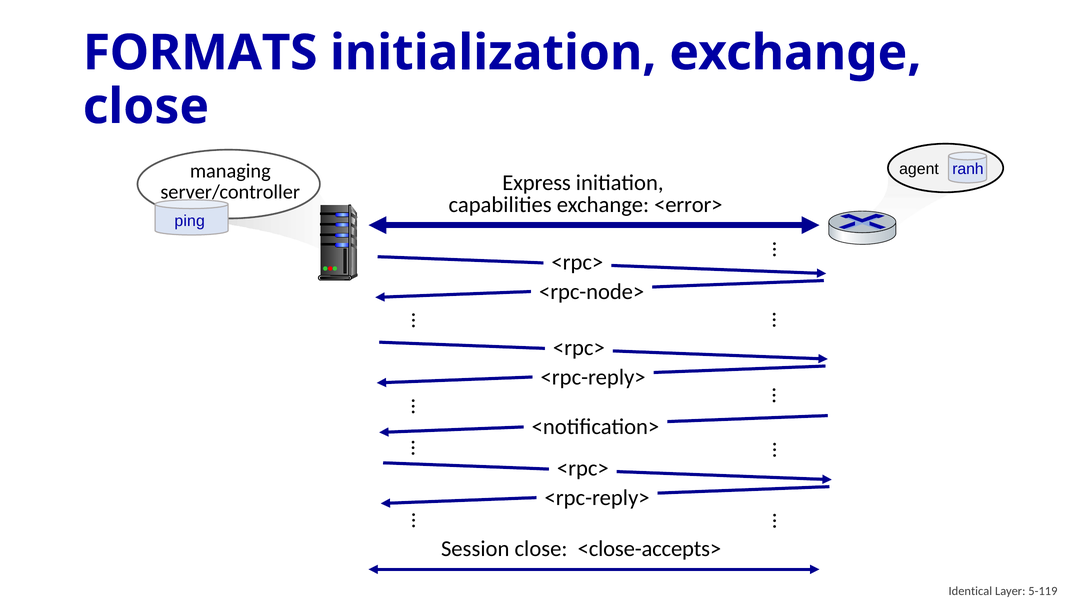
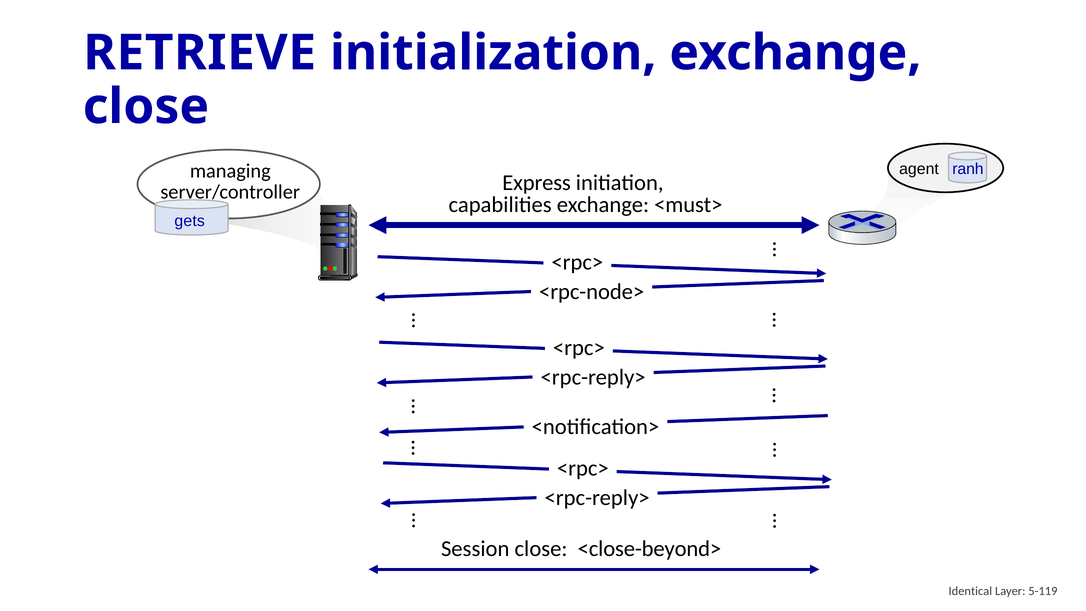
FORMATS: FORMATS -> RETRIEVE (200, 53)
<error>: <error> -> <must> (688, 205)
ping: ping -> gets (190, 221)
<close-accepts>: <close-accepts> -> <close-beyond> (649, 549)
